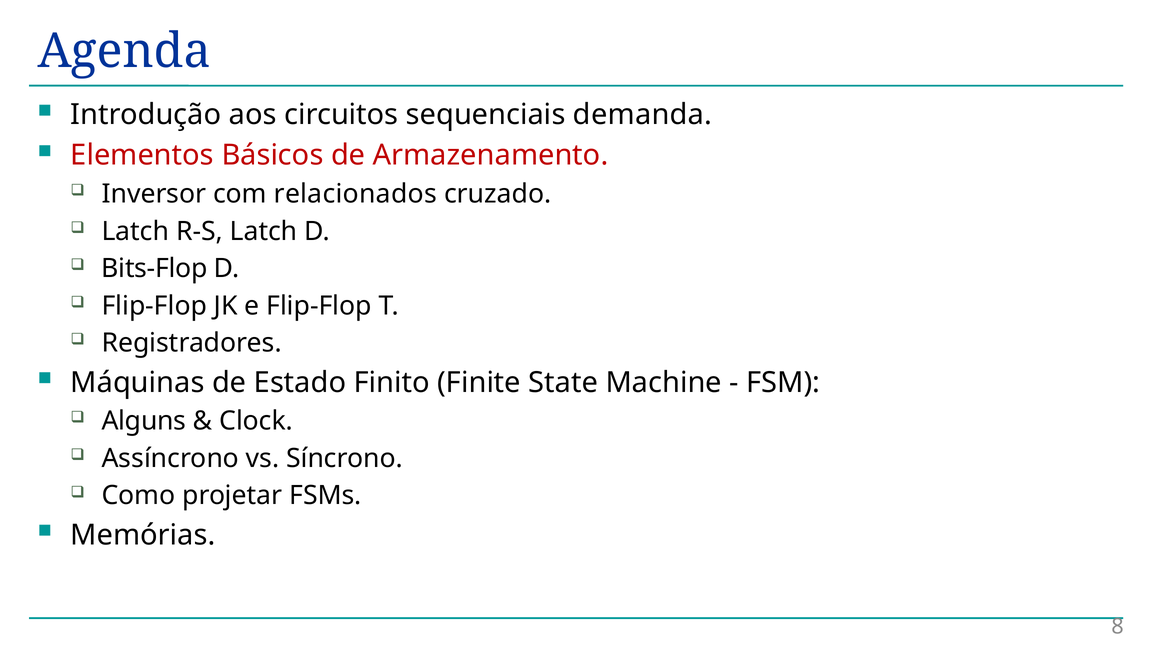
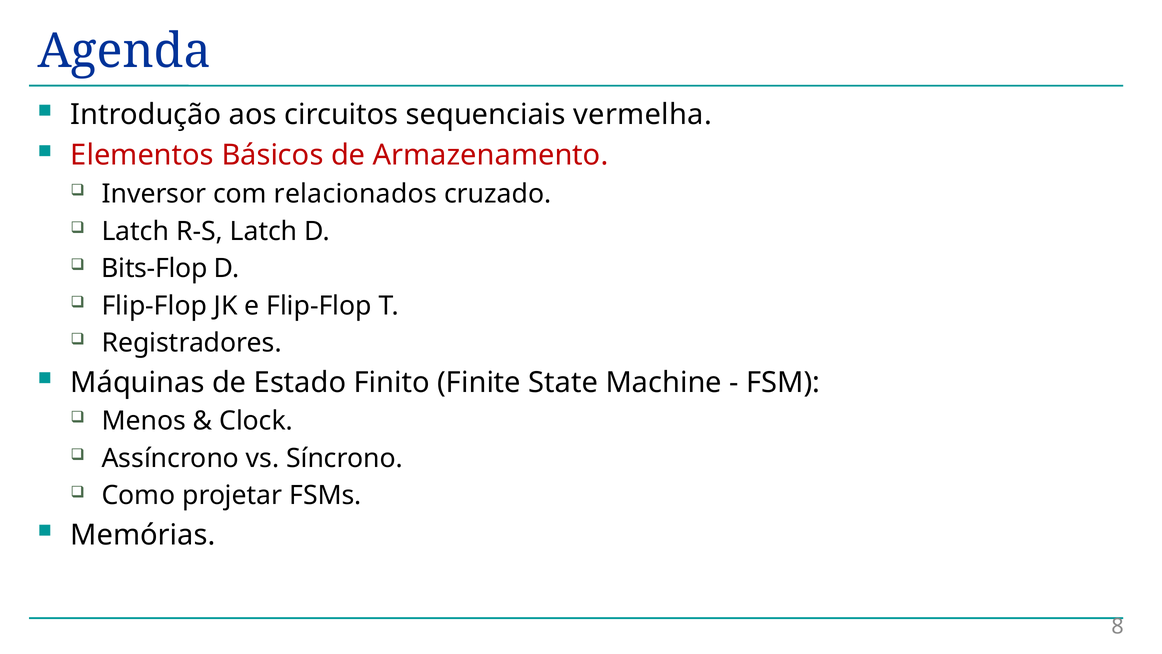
demanda: demanda -> vermelha (643, 115)
Alguns: Alguns -> Menos (144, 421)
